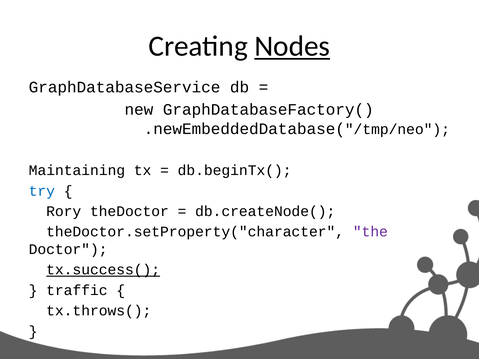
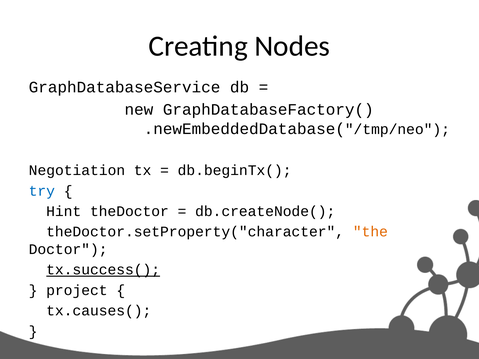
Nodes underline: present -> none (292, 46)
Maintaining: Maintaining -> Negotiation (77, 171)
Rory: Rory -> Hint (64, 211)
the colour: purple -> orange (370, 232)
traffic: traffic -> project (77, 290)
tx.throws(: tx.throws( -> tx.causes( (99, 311)
